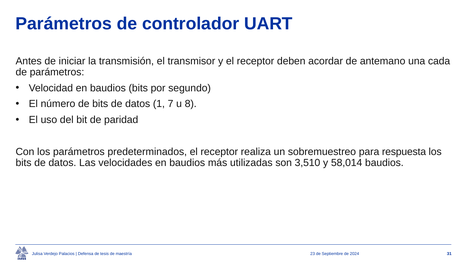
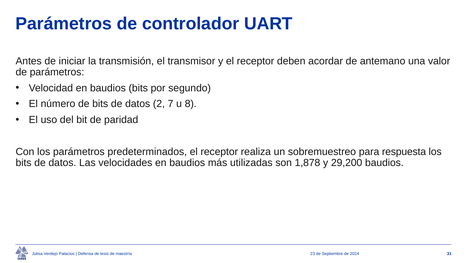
cada: cada -> valor (439, 61)
1: 1 -> 2 (159, 104)
3,510: 3,510 -> 1,878 (307, 163)
58,014: 58,014 -> 29,200 (347, 163)
